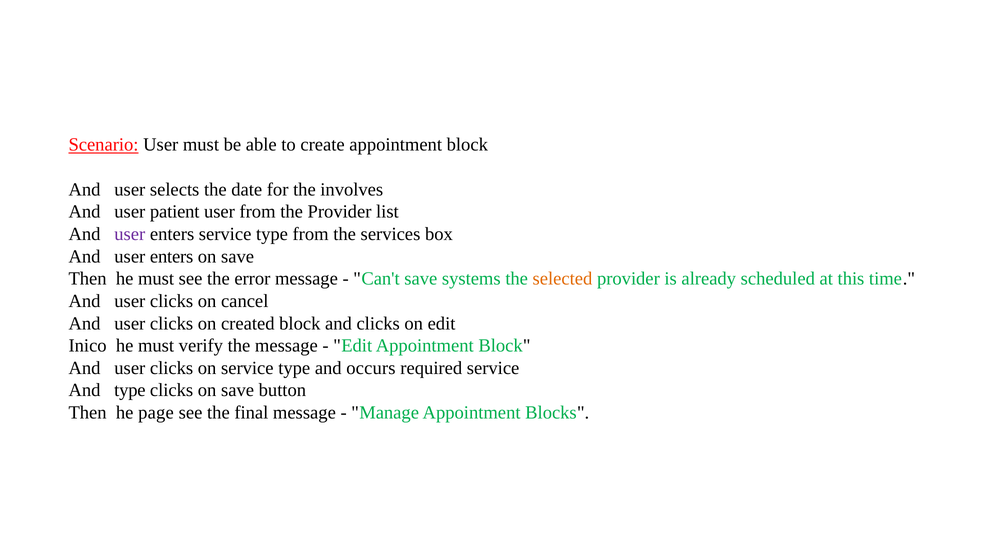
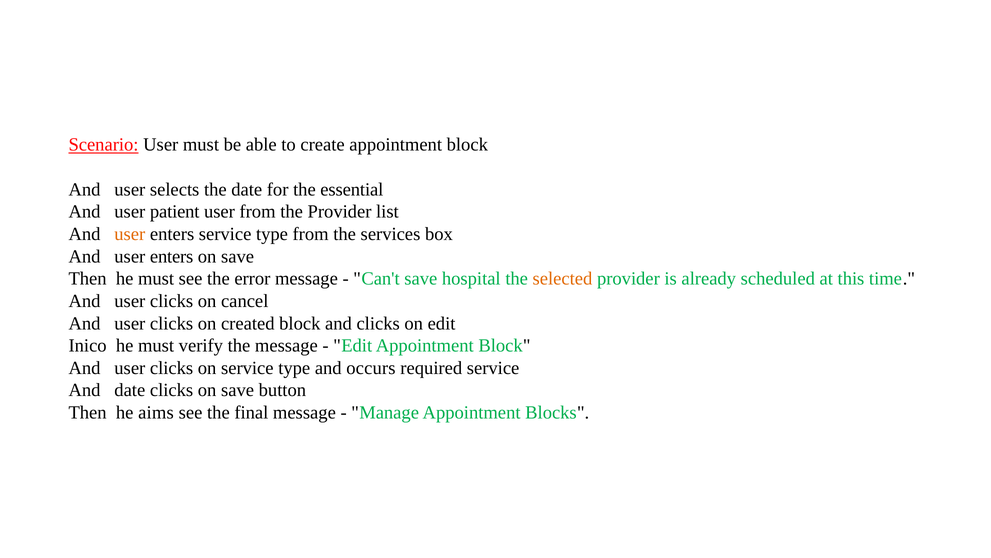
involves: involves -> essential (352, 189)
user colour: purple -> orange (130, 234)
systems: systems -> hospital (471, 278)
And type: type -> date (130, 390)
page: page -> aims (156, 412)
